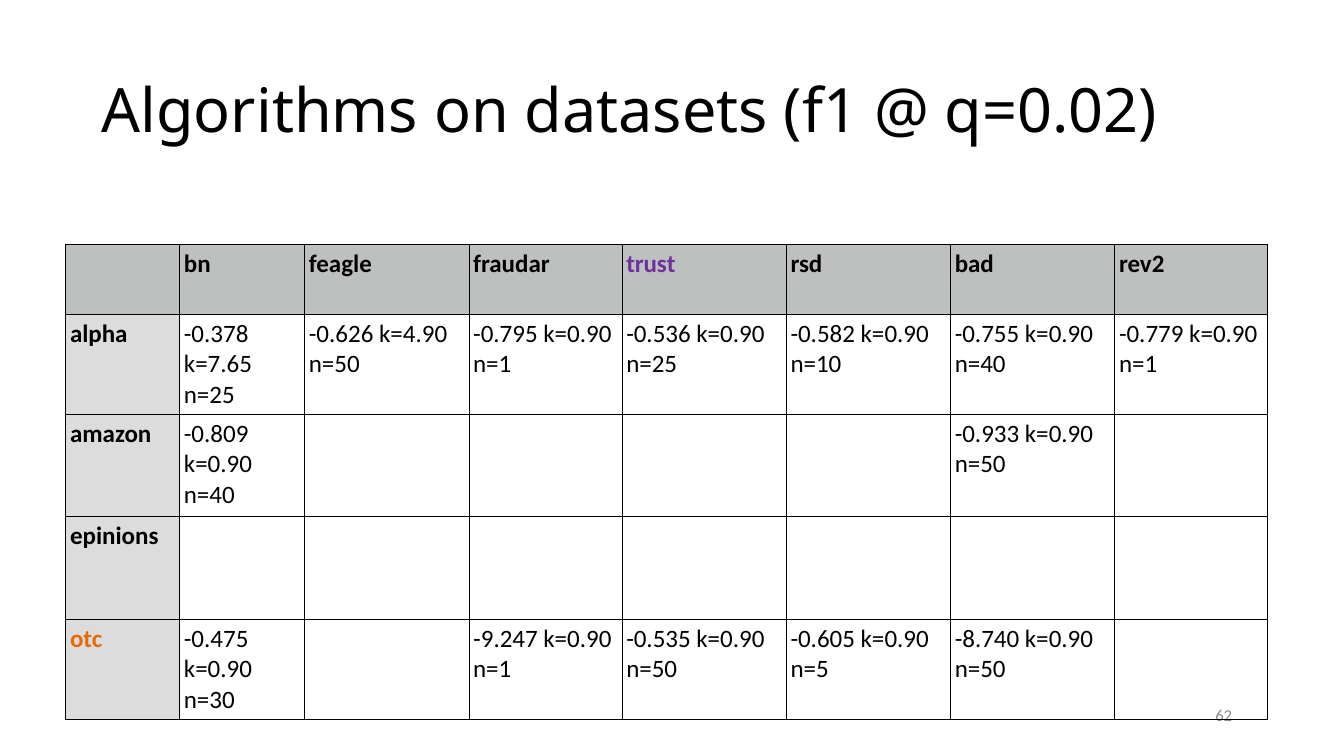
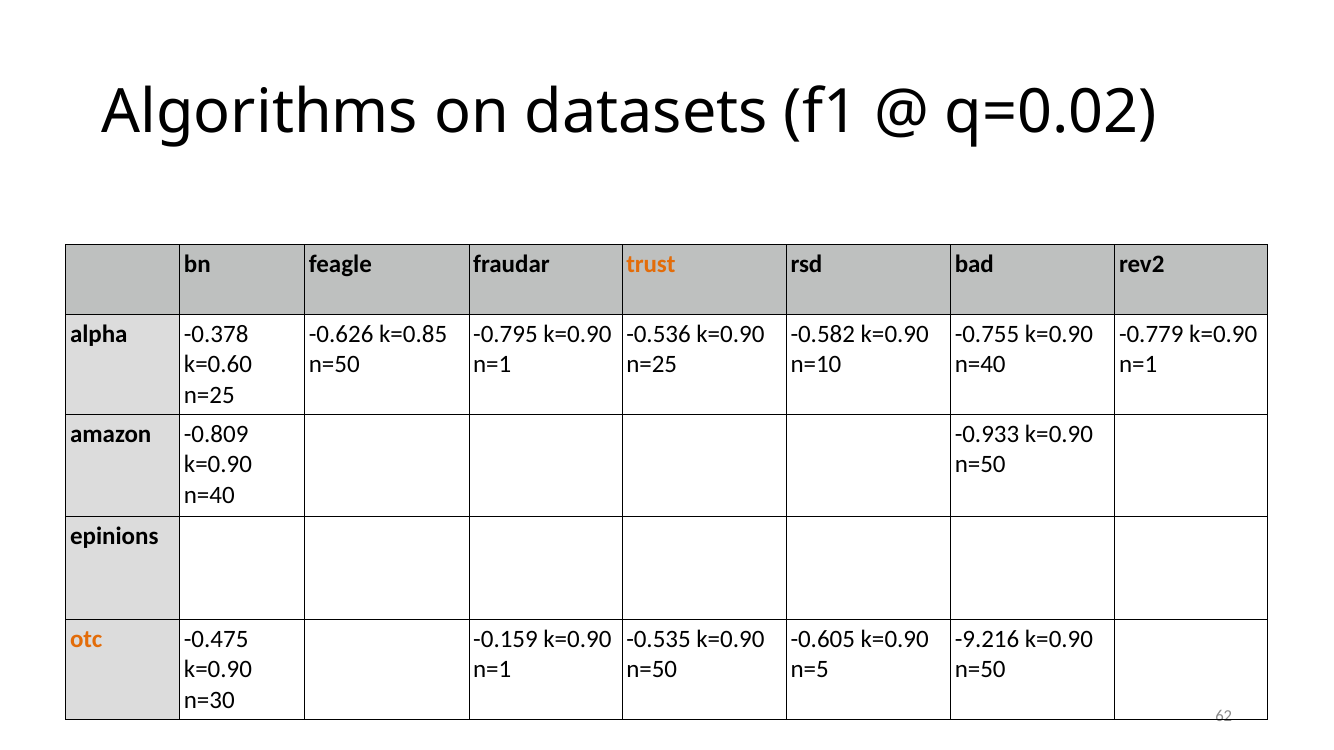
trust colour: purple -> orange (651, 265)
k=4.90: k=4.90 -> k=0.85 (413, 334)
k=7.65: k=7.65 -> k=0.60 (218, 365)
-9.247: -9.247 -> -0.159 (505, 639)
-8.740: -8.740 -> -9.216 (987, 639)
